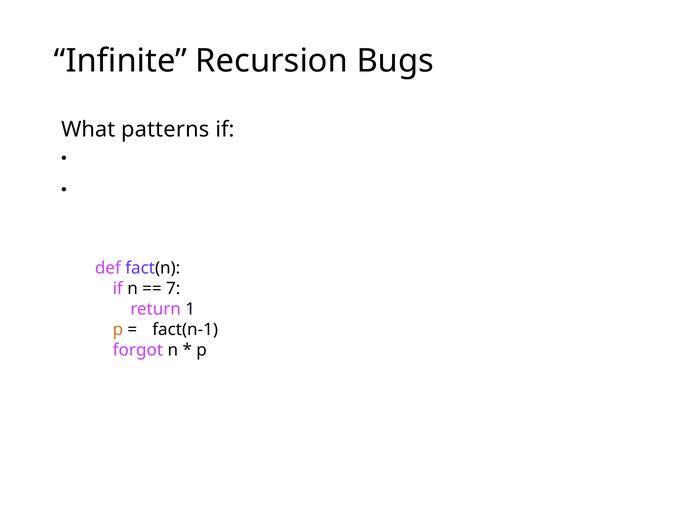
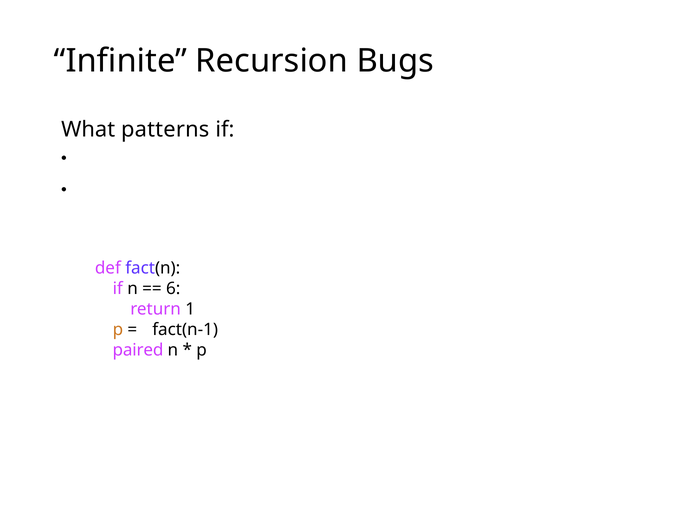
7: 7 -> 6 (173, 289)
forgot: forgot -> paired (138, 350)
